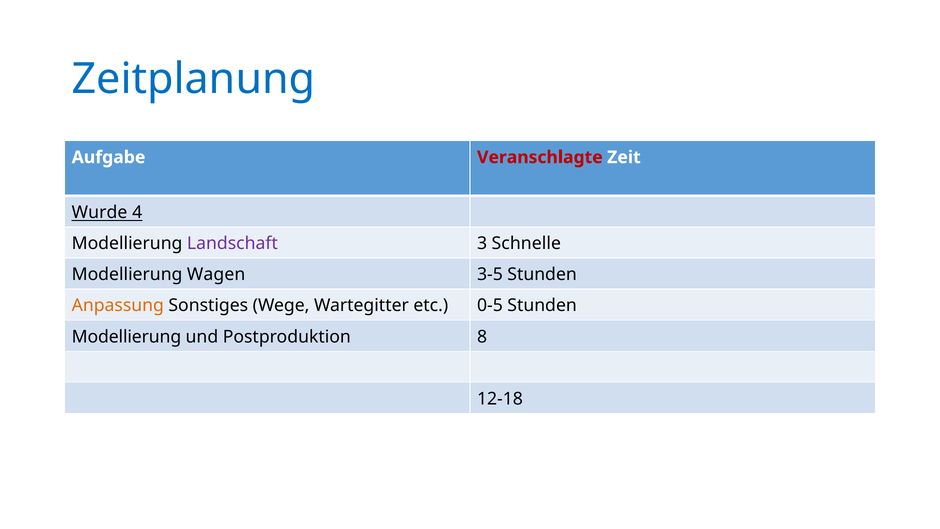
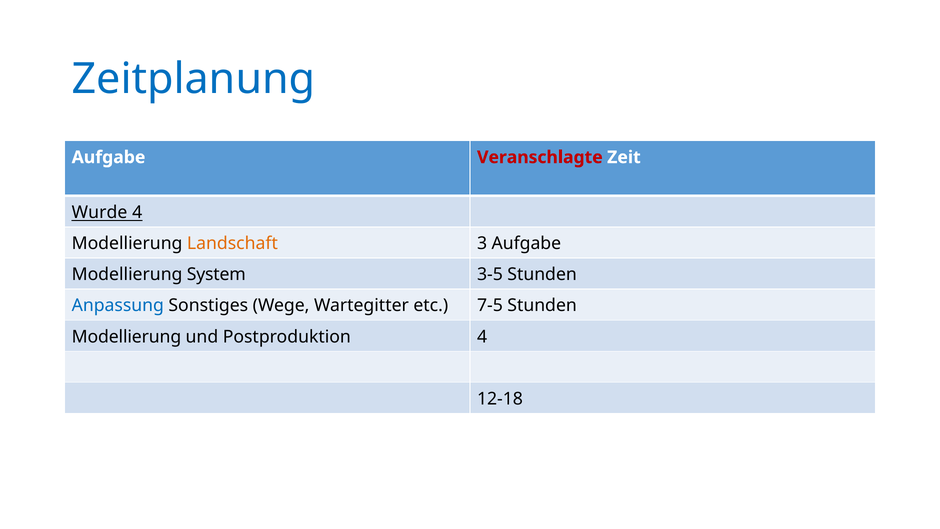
Landschaft colour: purple -> orange (232, 243)
3 Schnelle: Schnelle -> Aufgabe (526, 243)
Wagen: Wagen -> System (216, 274)
Anpassung colour: orange -> blue (118, 305)
0-5: 0-5 -> 7-5 (490, 305)
Postproduktion 8: 8 -> 4 (482, 337)
